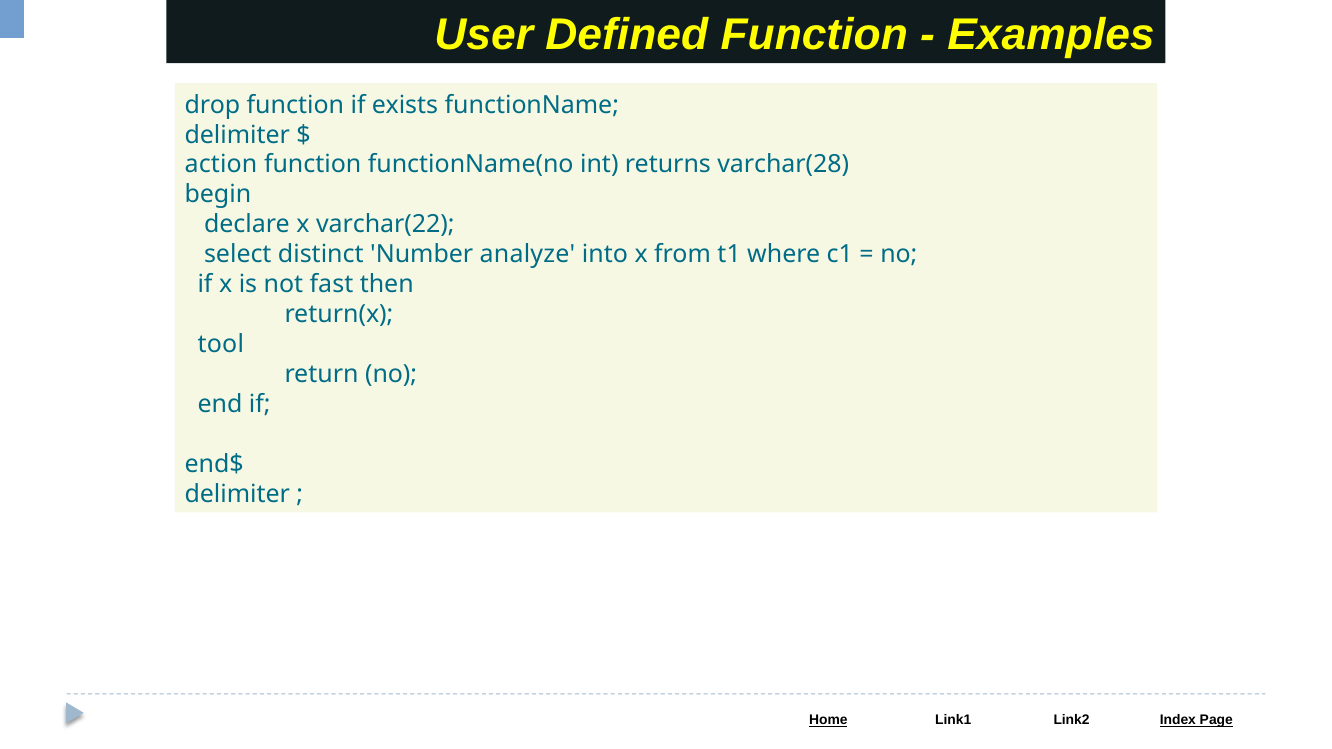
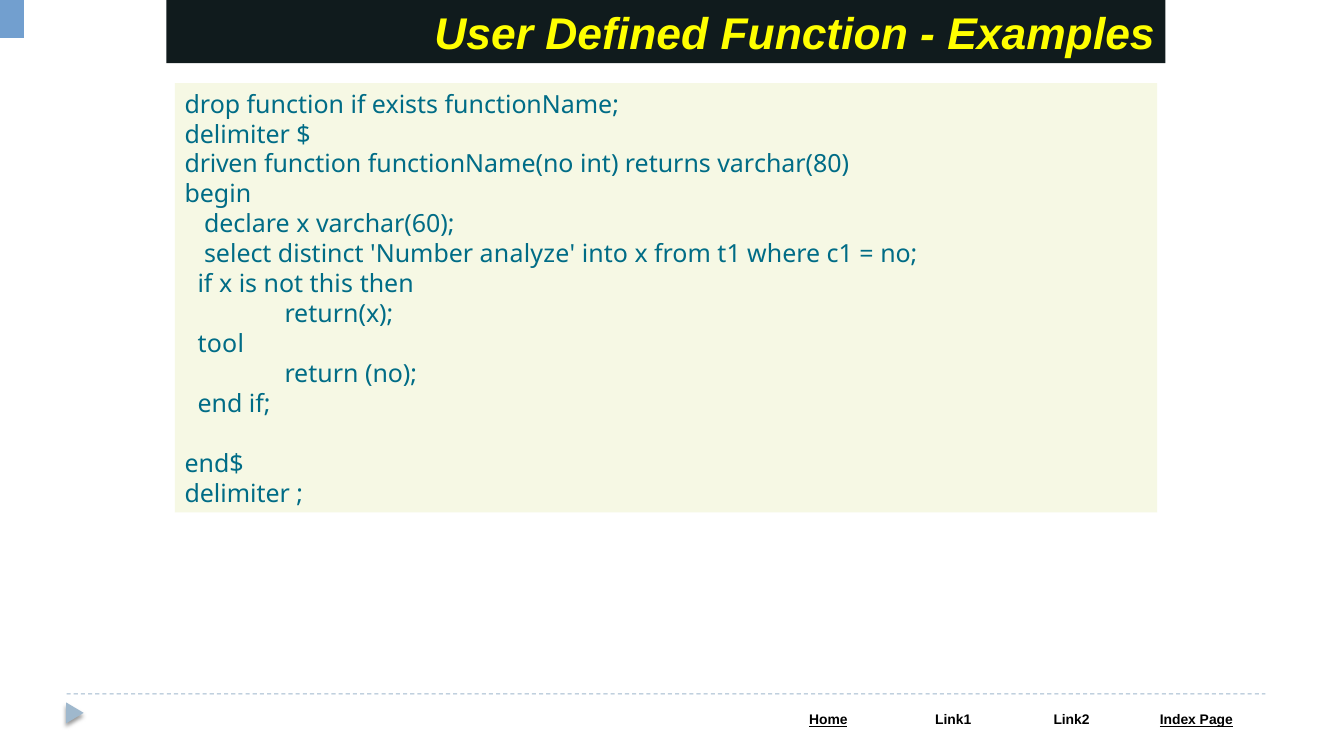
action: action -> driven (221, 165)
varchar(28: varchar(28 -> varchar(80 (783, 165)
varchar(22: varchar(22 -> varchar(60 (385, 225)
fast: fast -> this (331, 285)
